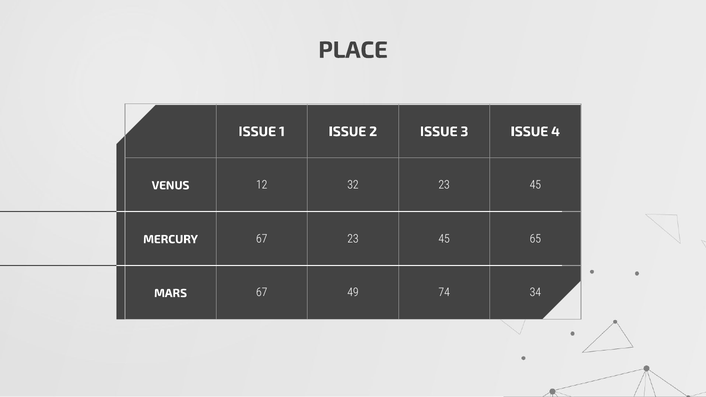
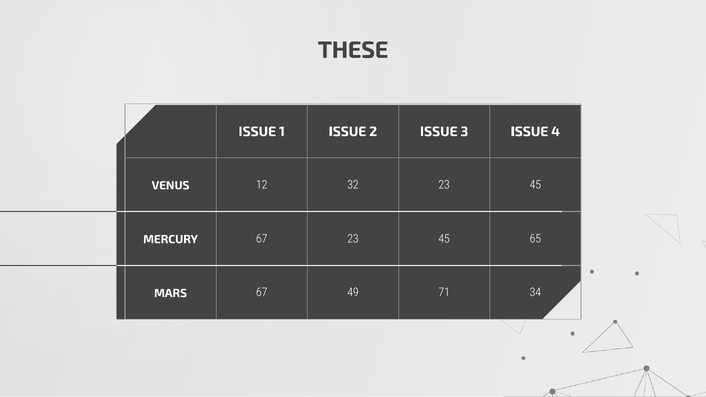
PLACE: PLACE -> THESE (353, 50)
74: 74 -> 71 (444, 293)
